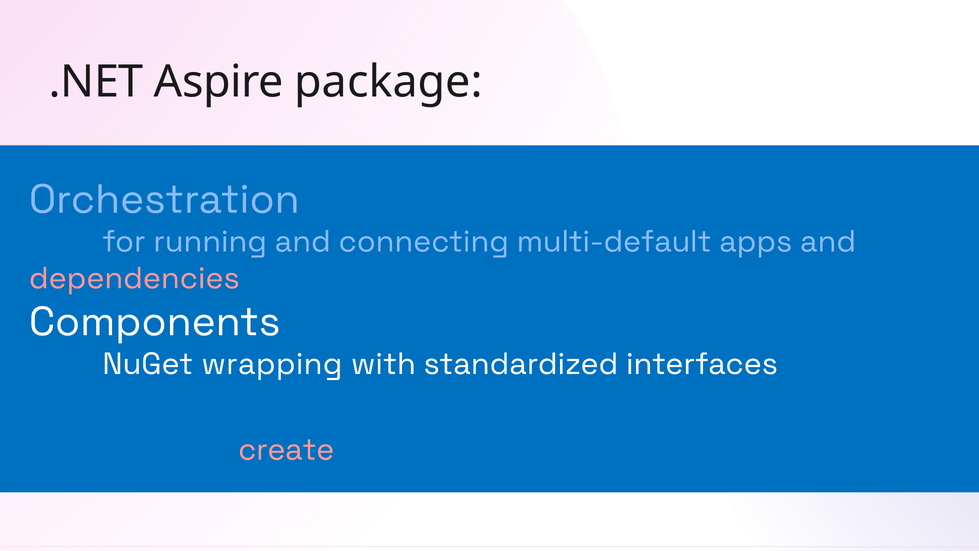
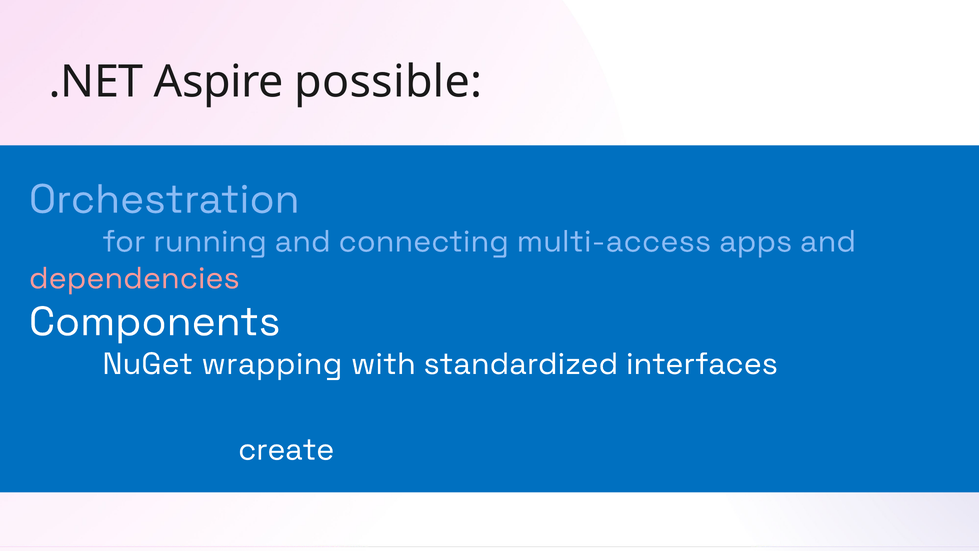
package: package -> possible (388, 82)
multi-default: multi-default -> multi-access (614, 241)
create colour: pink -> white (286, 449)
